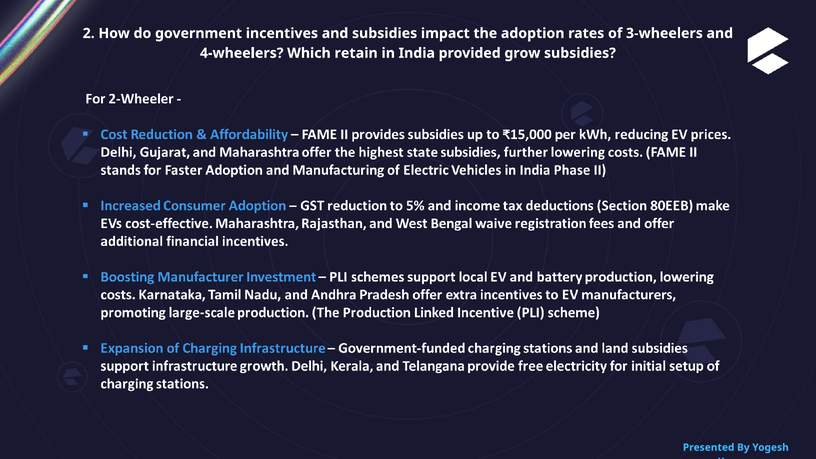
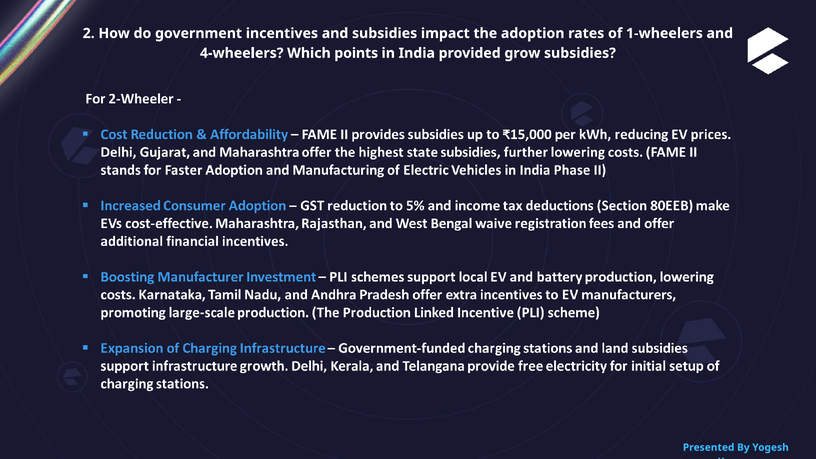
3-wheelers: 3-wheelers -> 1-wheelers (664, 33)
retain: retain -> points (356, 53)
